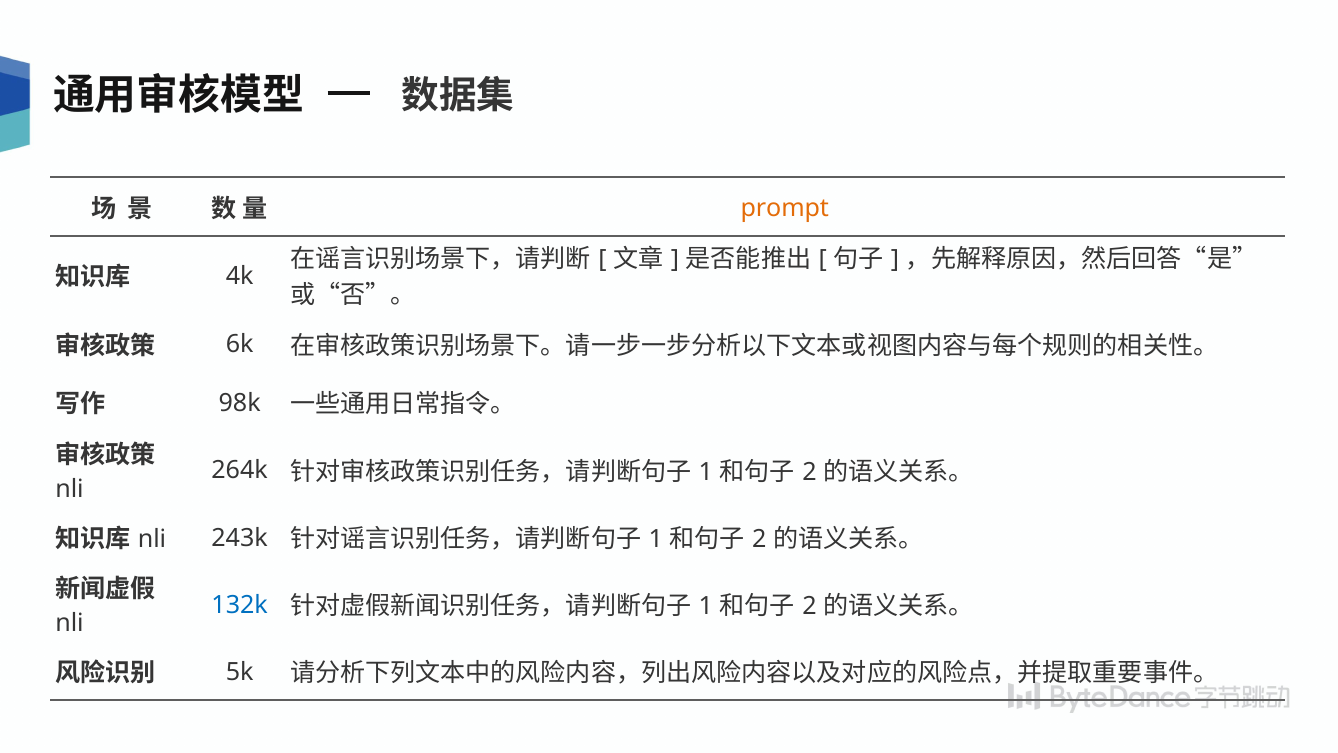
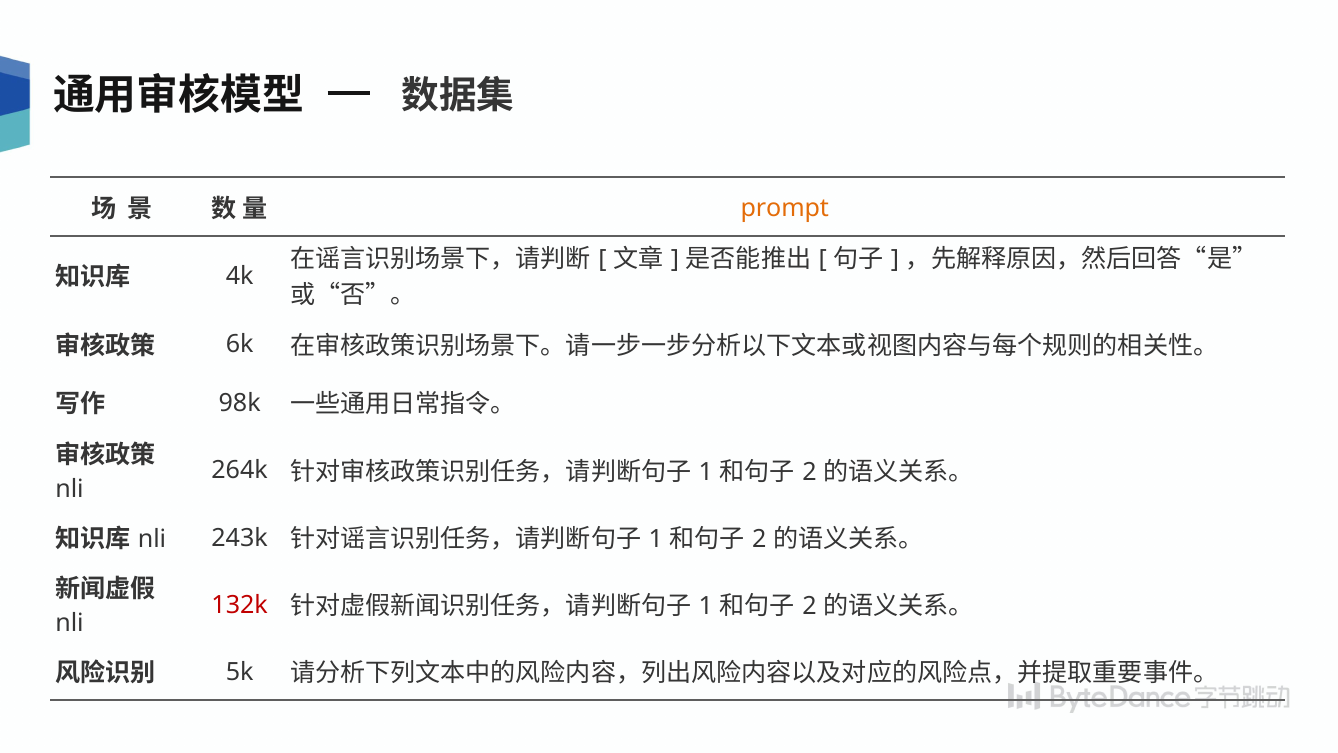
132k colour: blue -> red (240, 605)
